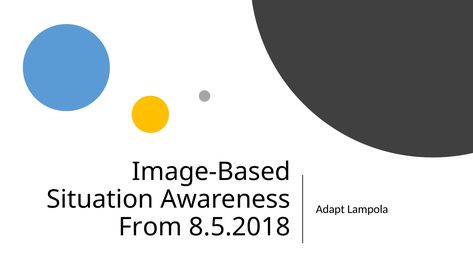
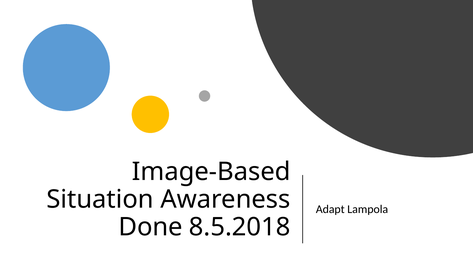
From: From -> Done (151, 227)
